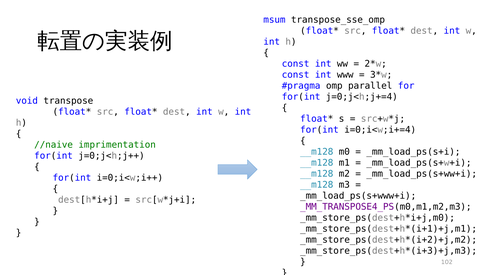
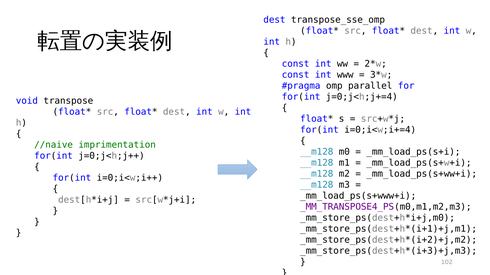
msum: msum -> dest (274, 20)
